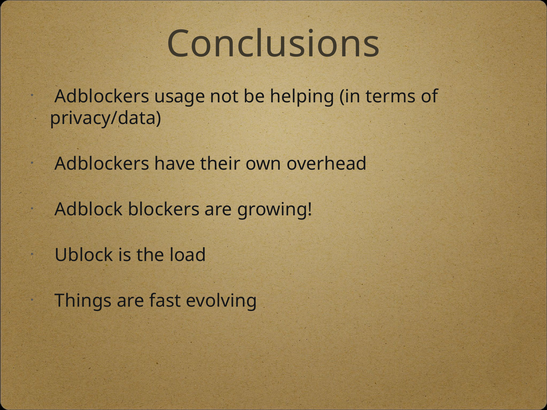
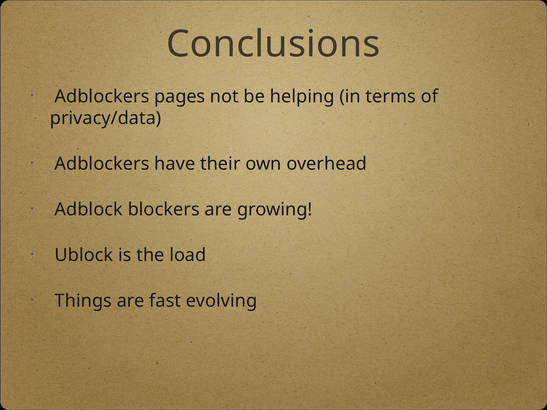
usage: usage -> pages (180, 96)
